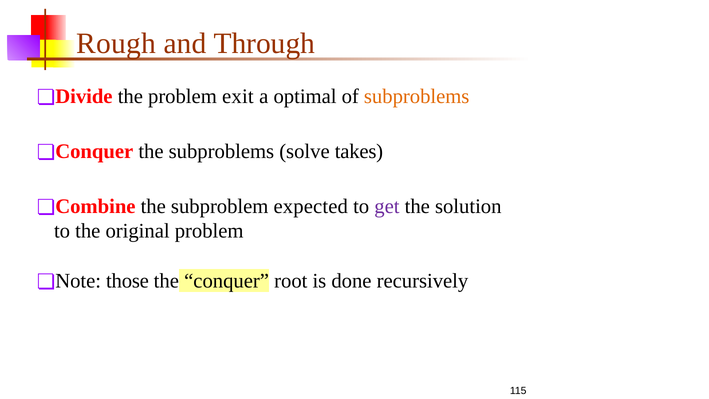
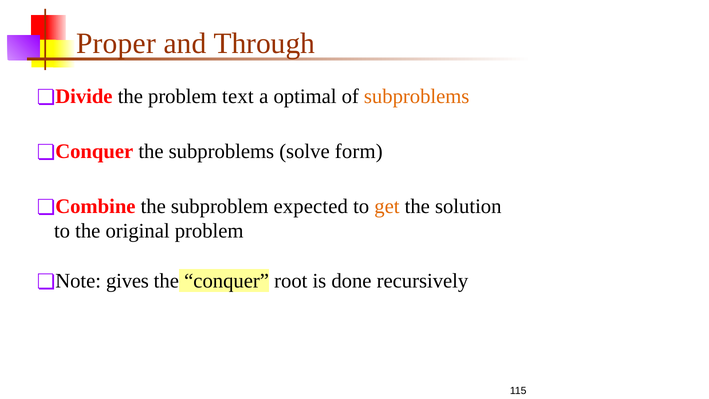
Rough: Rough -> Proper (116, 44)
exit: exit -> text (238, 96)
takes: takes -> form (359, 151)
get colour: purple -> orange (387, 206)
those: those -> gives (127, 281)
